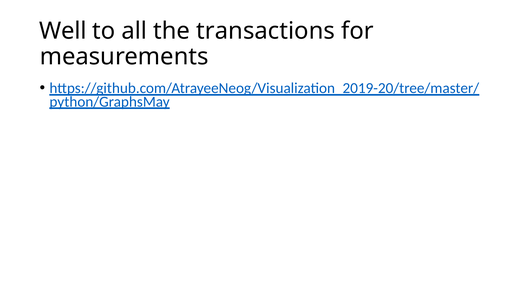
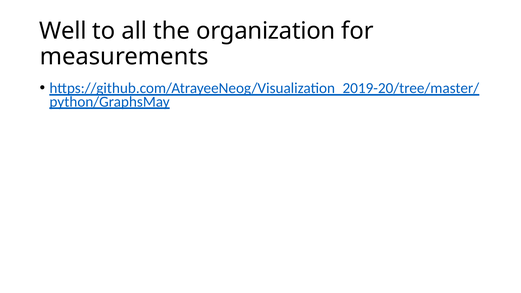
transactions: transactions -> organization (266, 31)
